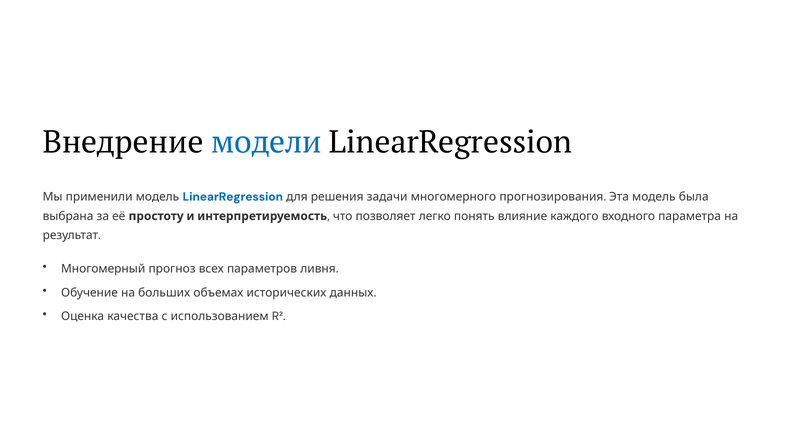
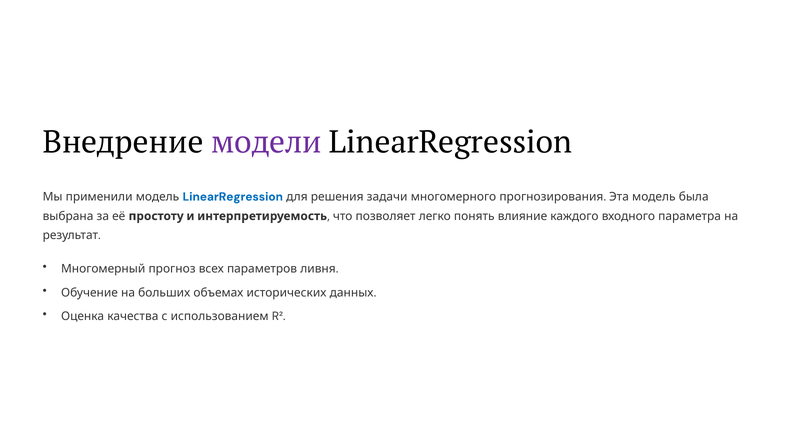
модели colour: blue -> purple (266, 142)
